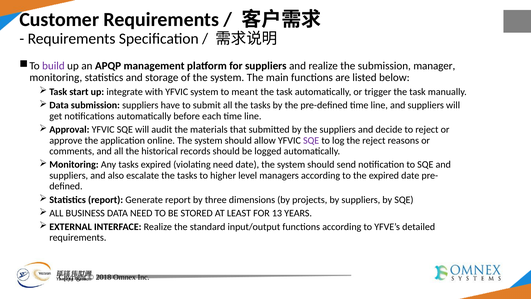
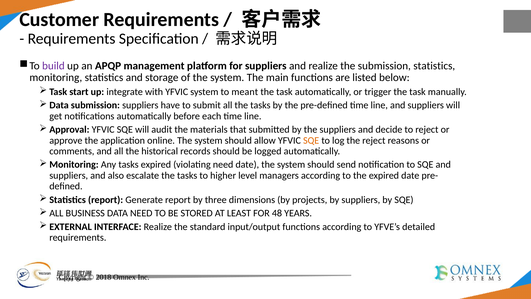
submission manager: manager -> statistics (434, 66)
SQE colour: purple -> orange (311, 140)
13: 13 -> 48 (277, 213)
